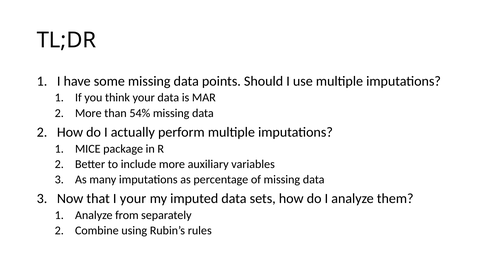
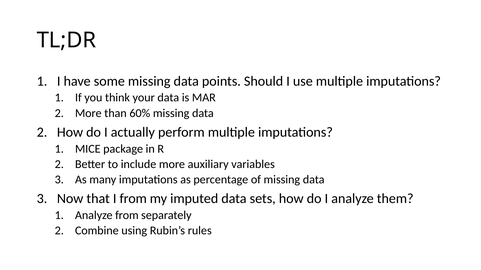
54%: 54% -> 60% (140, 113)
I your: your -> from (133, 199)
